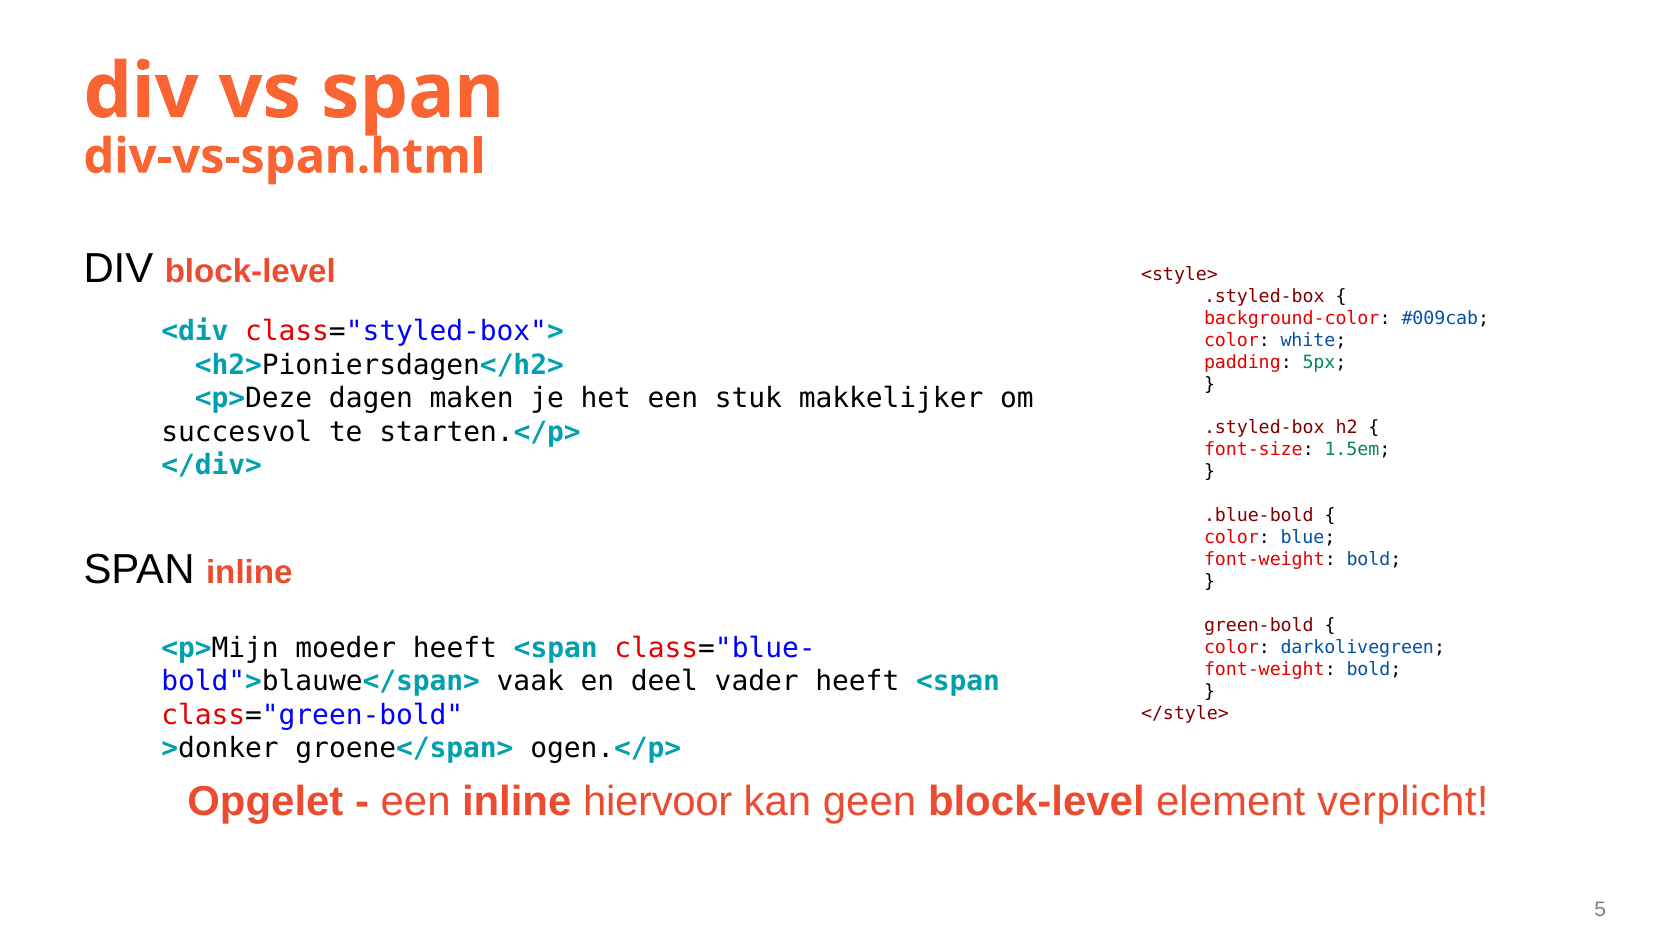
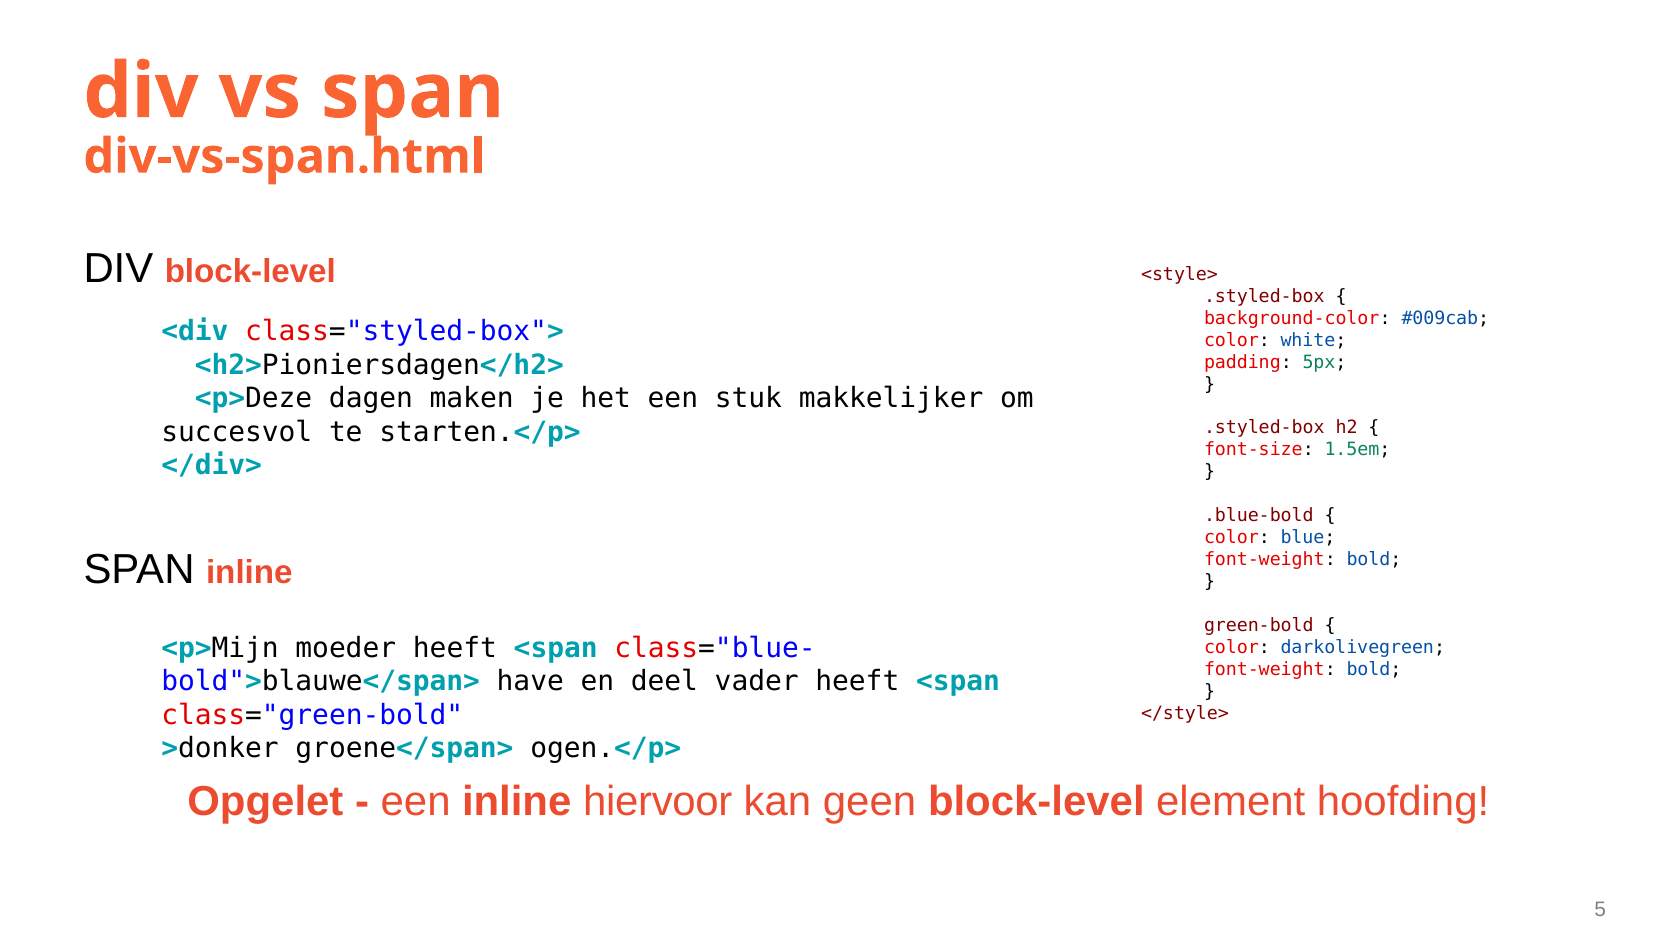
vaak: vaak -> have (530, 682)
verplicht: verplicht -> hoofding (1403, 802)
